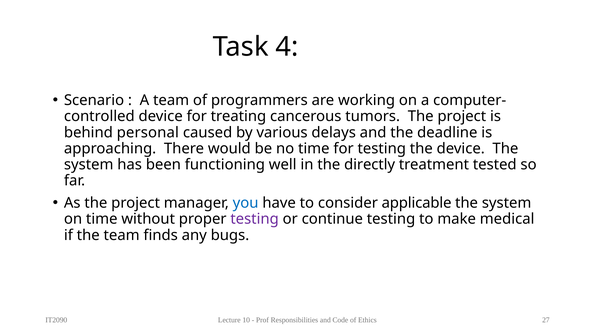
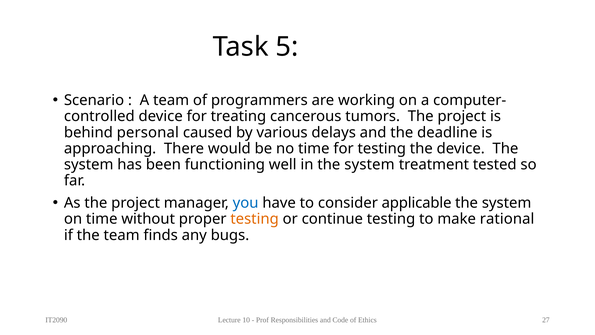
4: 4 -> 5 (287, 47)
in the directly: directly -> system (369, 164)
testing colour: purple -> orange (255, 219)
medical: medical -> rational (507, 219)
